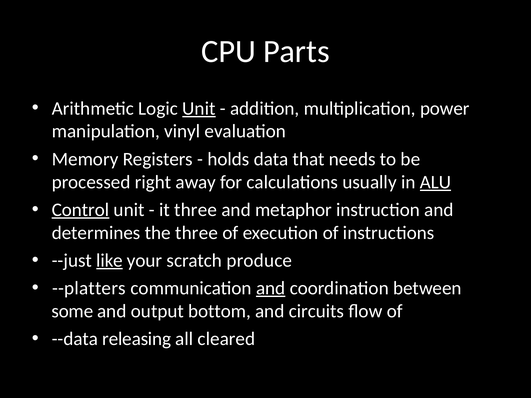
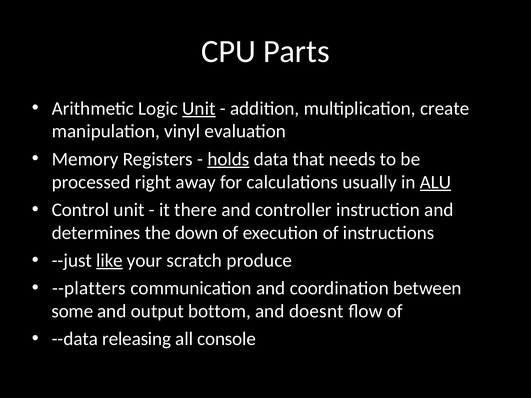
power: power -> create (445, 108)
holds underline: none -> present (228, 159)
Control underline: present -> none (81, 210)
it three: three -> there (196, 210)
metaphor: metaphor -> controller (293, 210)
the three: three -> down (197, 233)
and underline: present -> none (271, 288)
circuits: circuits -> doesnt (316, 311)
cleared: cleared -> console (227, 339)
